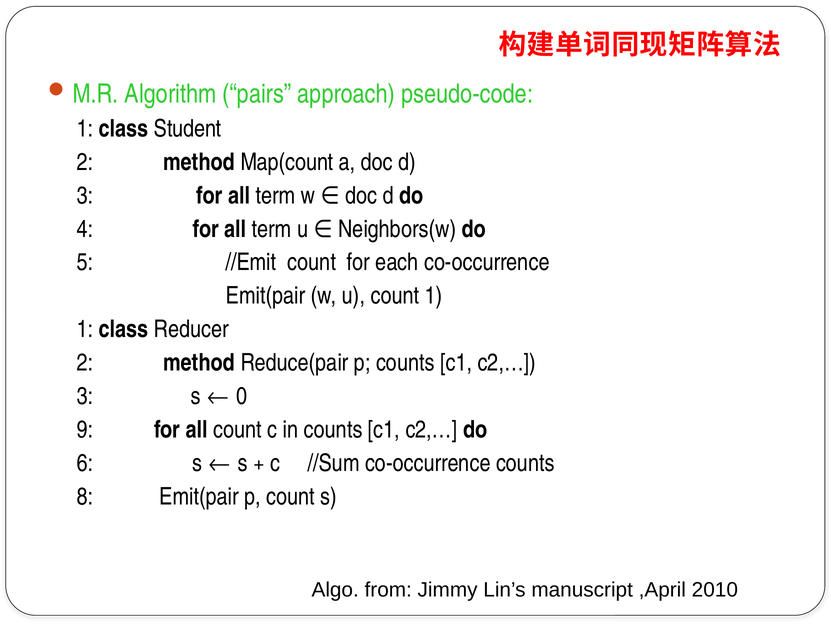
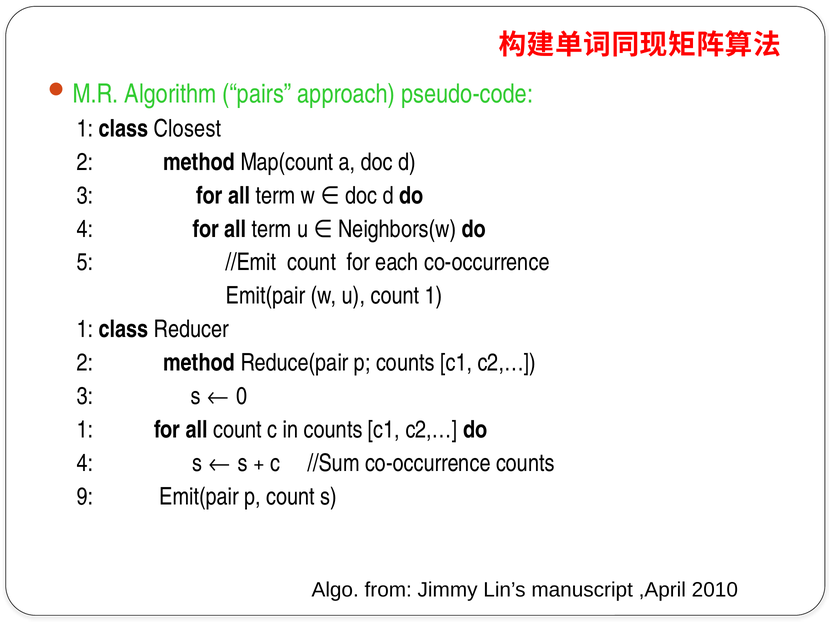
Student: Student -> Closest (188, 129)
9: 9 -> 1 (85, 429)
6: 6 -> 4 (85, 463)
8: 8 -> 9 (85, 496)
